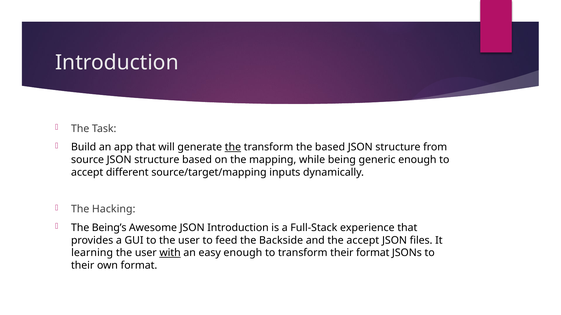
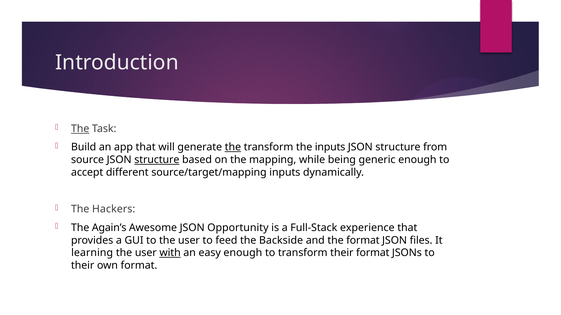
The underline: none -> present (80, 129)
the based: based -> inputs (330, 147)
structure underline: none -> present (157, 160)
Hacking: Hacking -> Hackers (114, 210)
Being’s: Being’s -> Again’s (109, 228)
JSON Introduction: Introduction -> Opportunity (238, 228)
the accept: accept -> format (363, 241)
